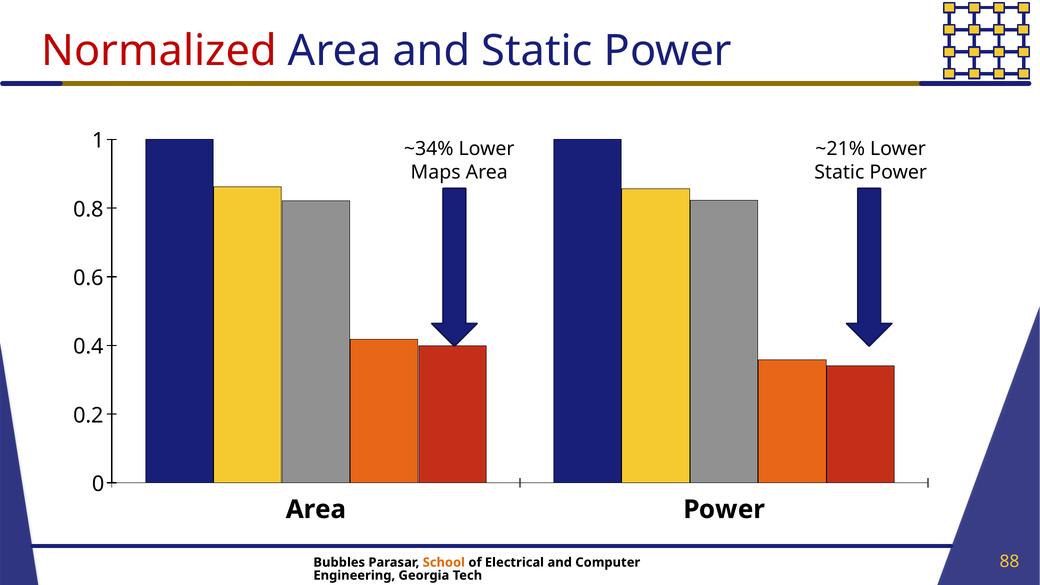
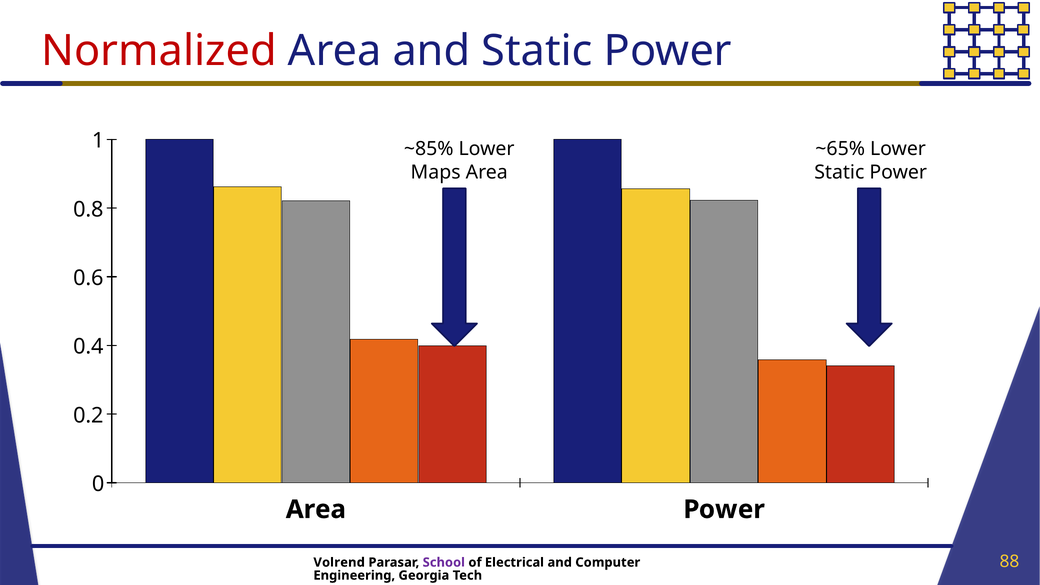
~21%: ~21% -> ~65% (840, 149)
~34%: ~34% -> ~85% (429, 149)
Bubbles: Bubbles -> Volrend (339, 562)
School colour: orange -> purple (444, 562)
